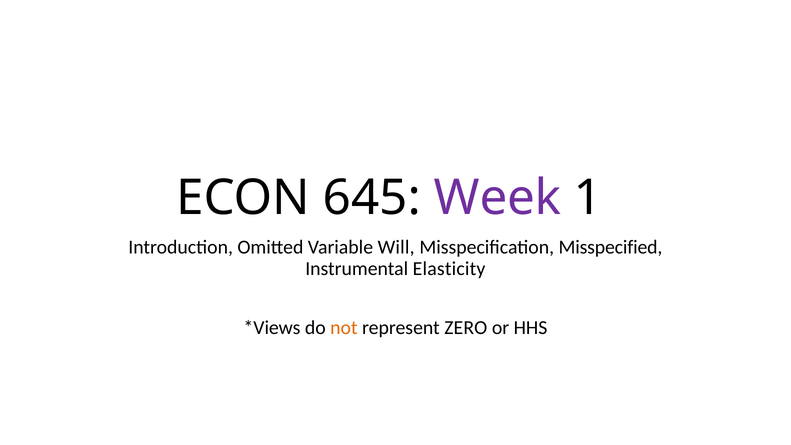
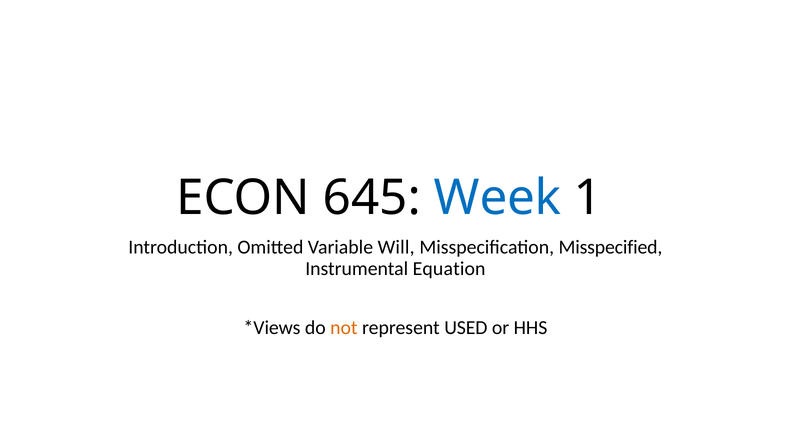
Week colour: purple -> blue (497, 198)
Elasticity: Elasticity -> Equation (449, 269)
ZERO: ZERO -> USED (466, 328)
